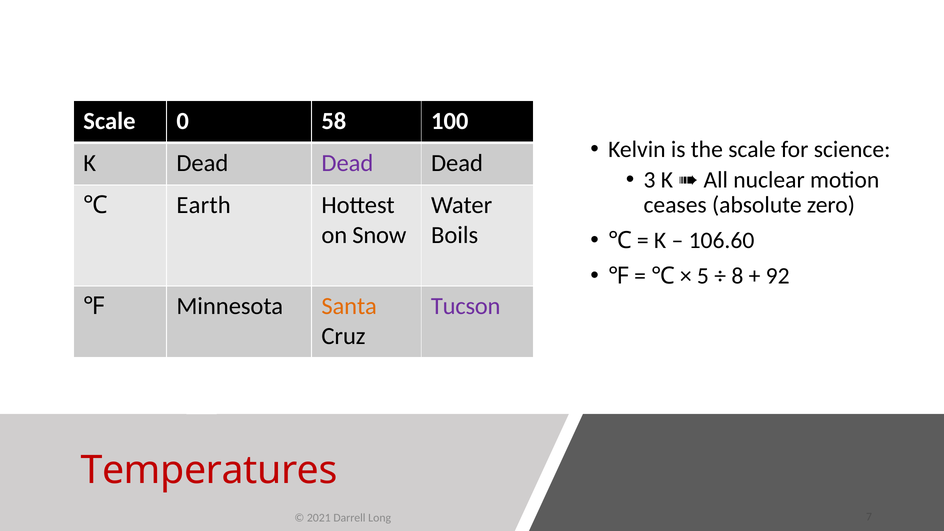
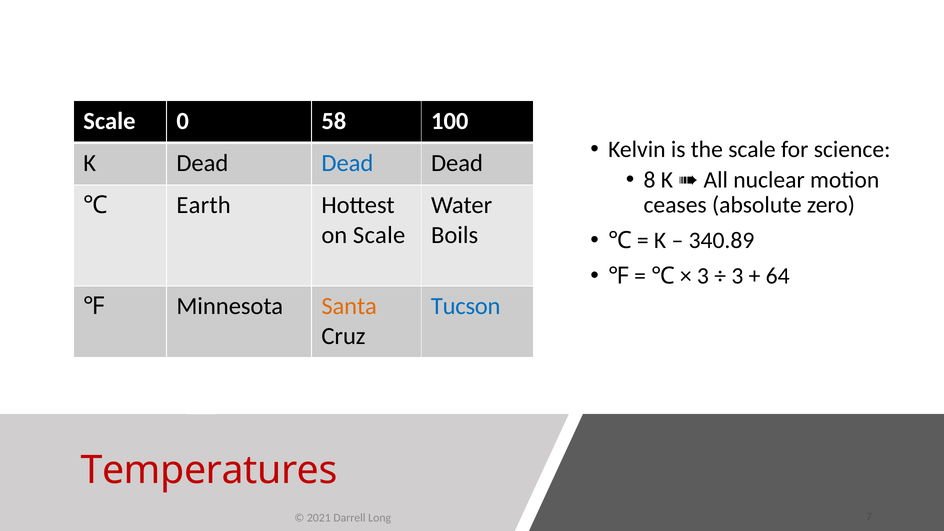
Dead colour: purple -> blue (347, 163)
3: 3 -> 8 (650, 180)
on Snow: Snow -> Scale (379, 235)
106.60: 106.60 -> 340.89 (721, 241)
5: 5 -> 3 (703, 276)
8: 8 -> 3 (737, 276)
92: 92 -> 64 (778, 276)
Tucson colour: purple -> blue (466, 306)
